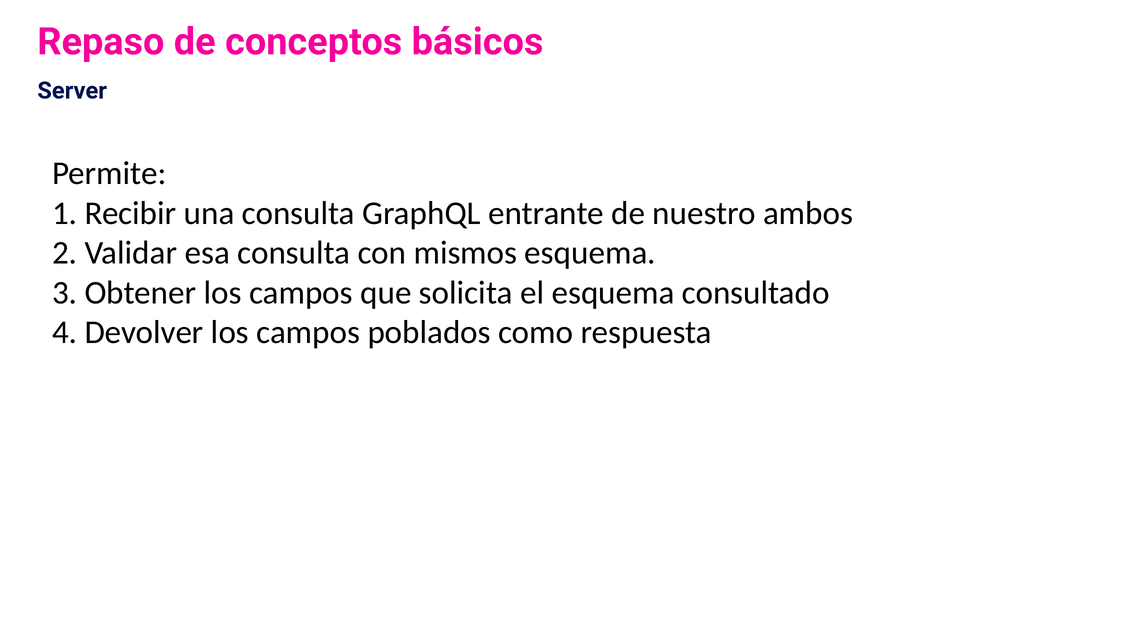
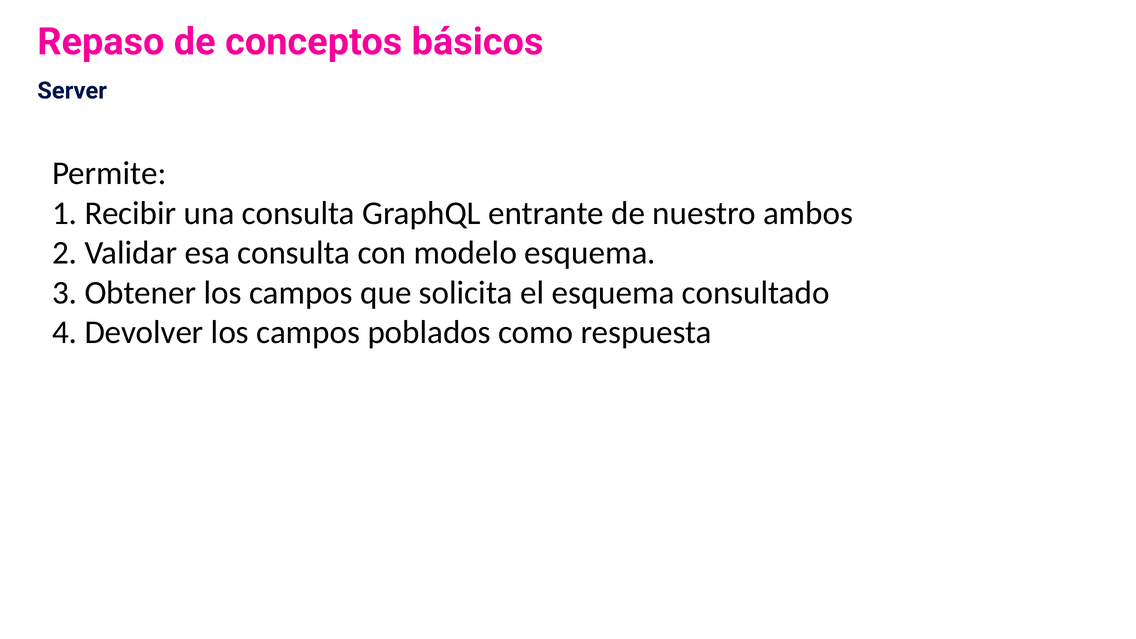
mismos: mismos -> modelo (465, 253)
